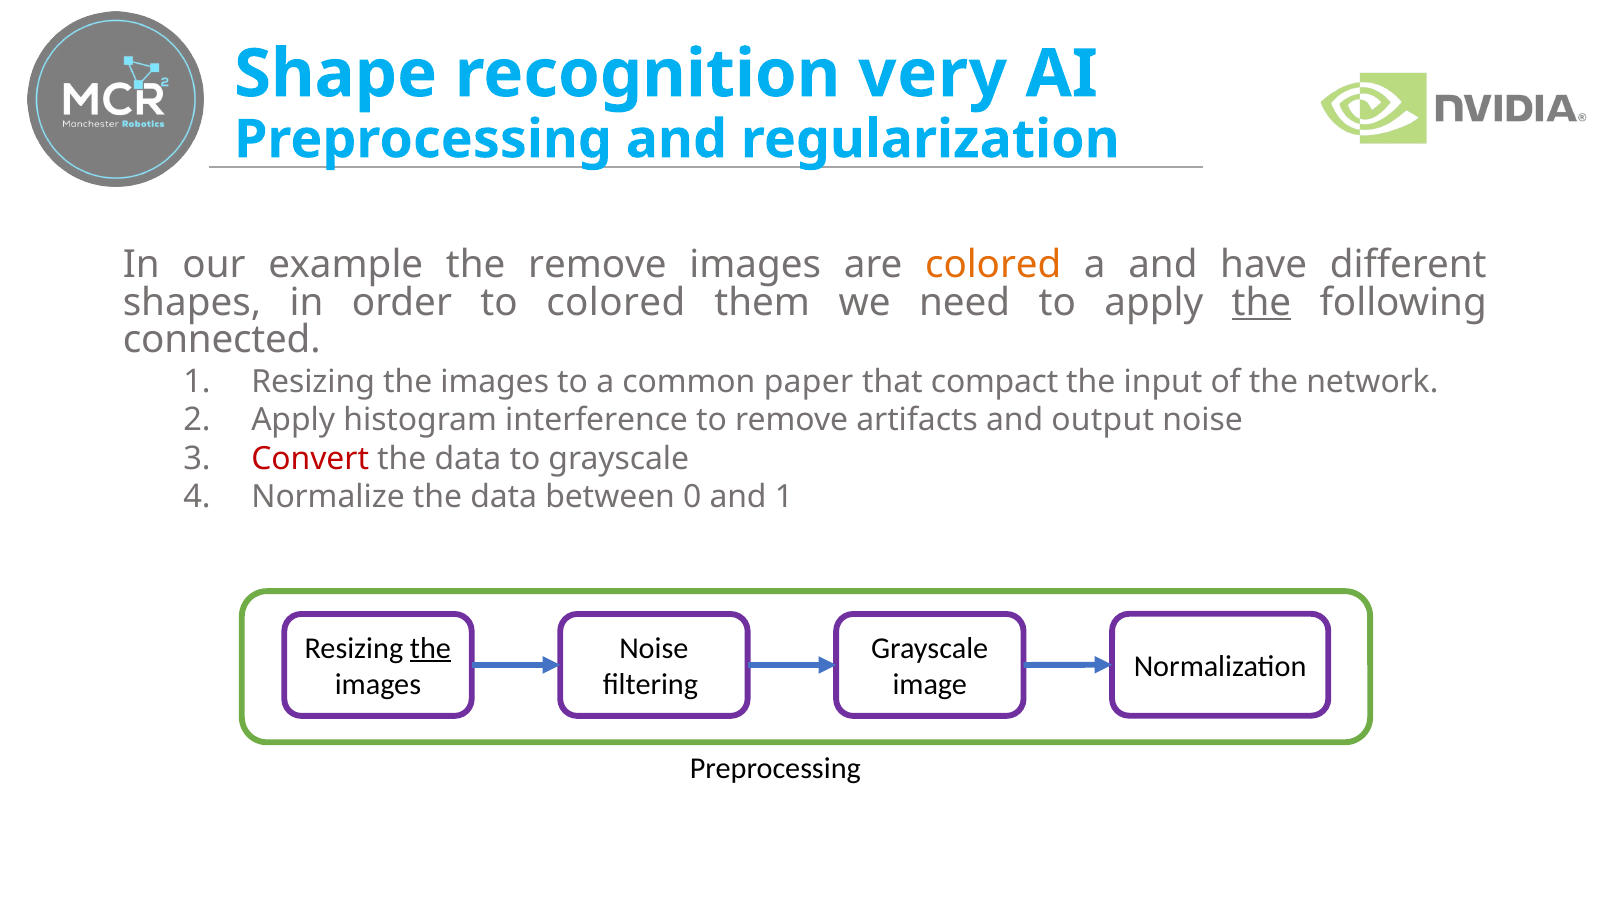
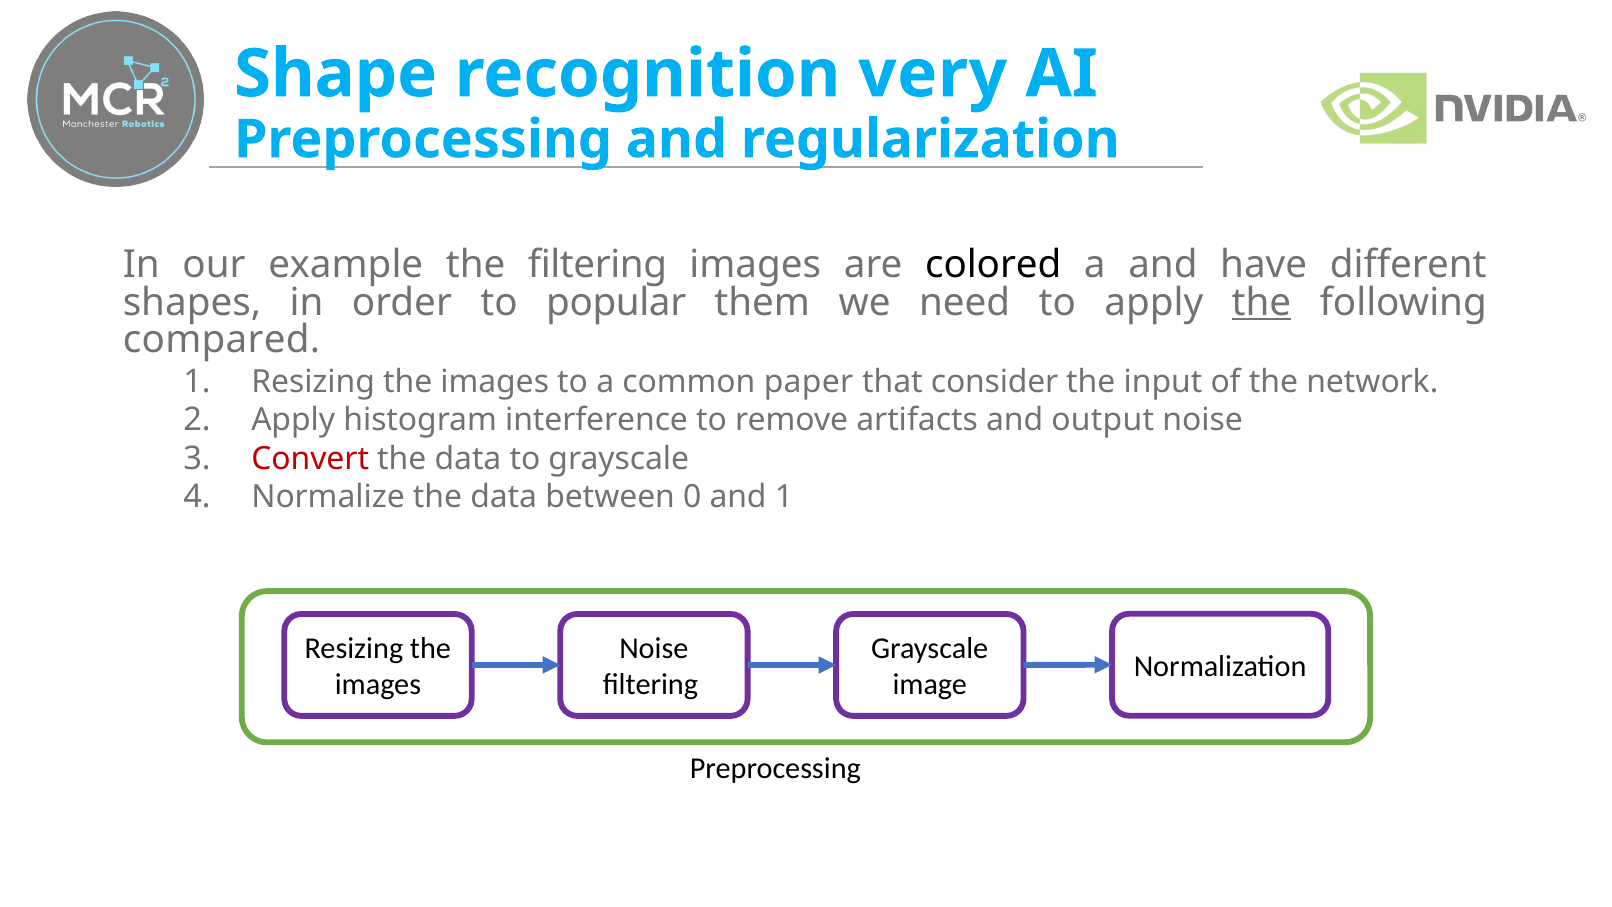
the remove: remove -> filtering (598, 265)
colored colour: orange -> black (993, 265)
to colored: colored -> popular (616, 302)
connected: connected -> compared (222, 340)
compact: compact -> consider (995, 382)
the underline: present -> none (430, 648)
